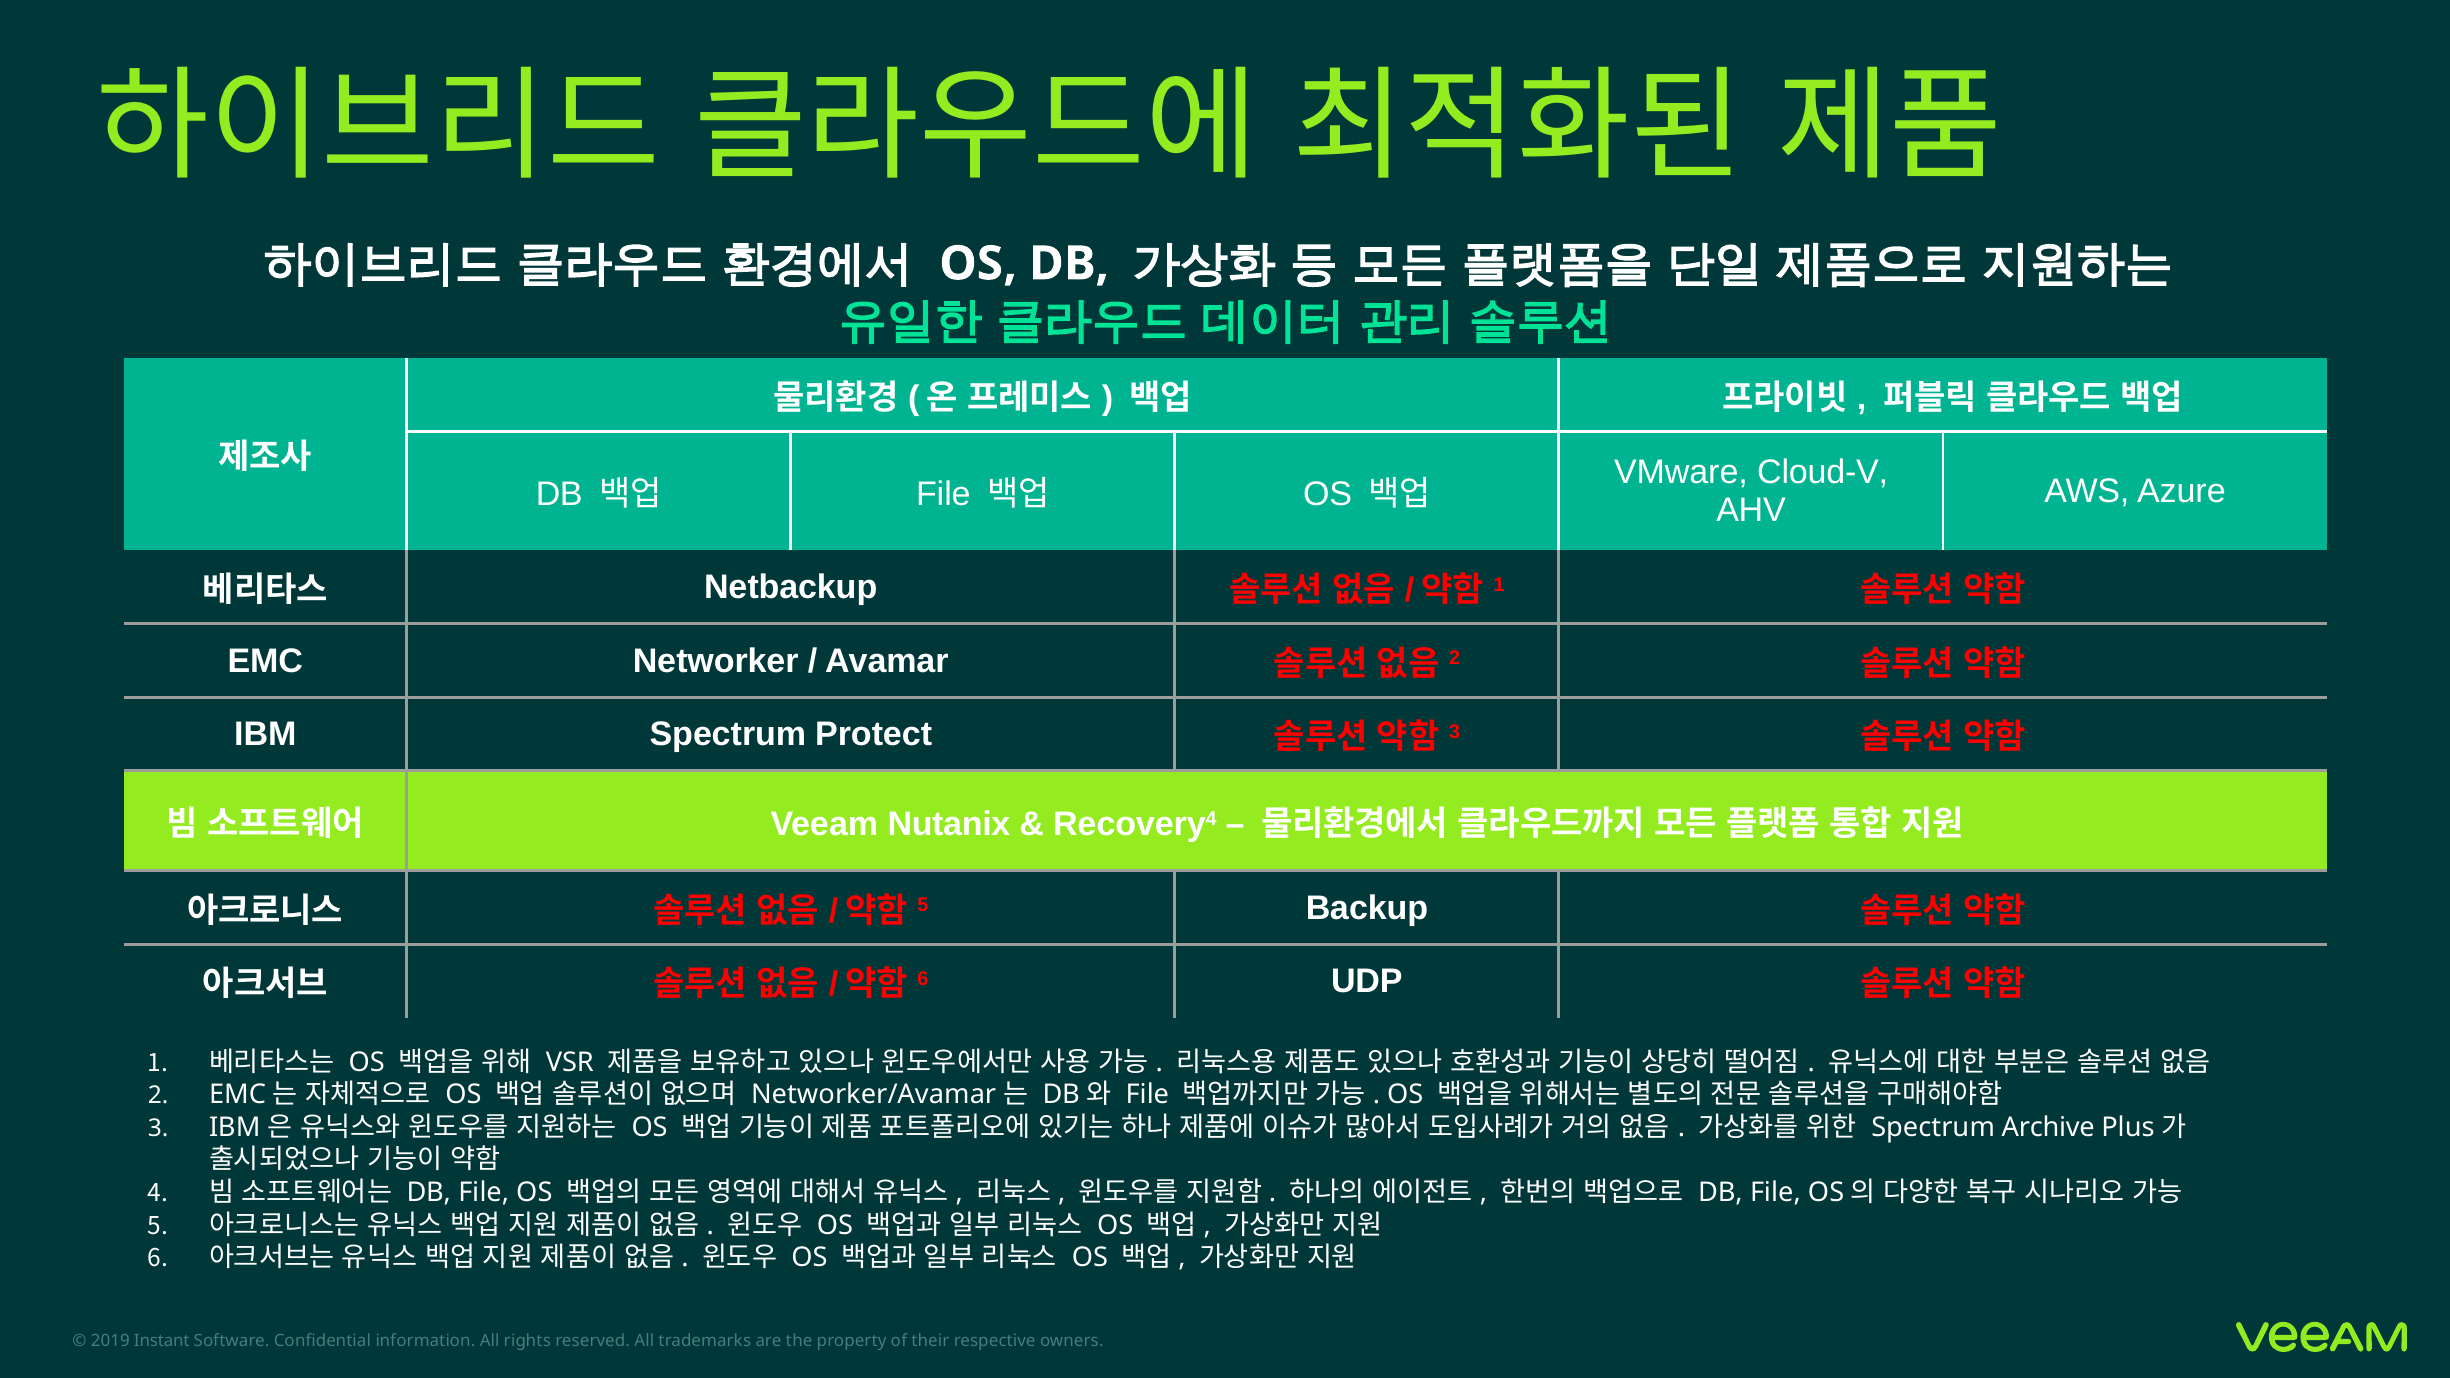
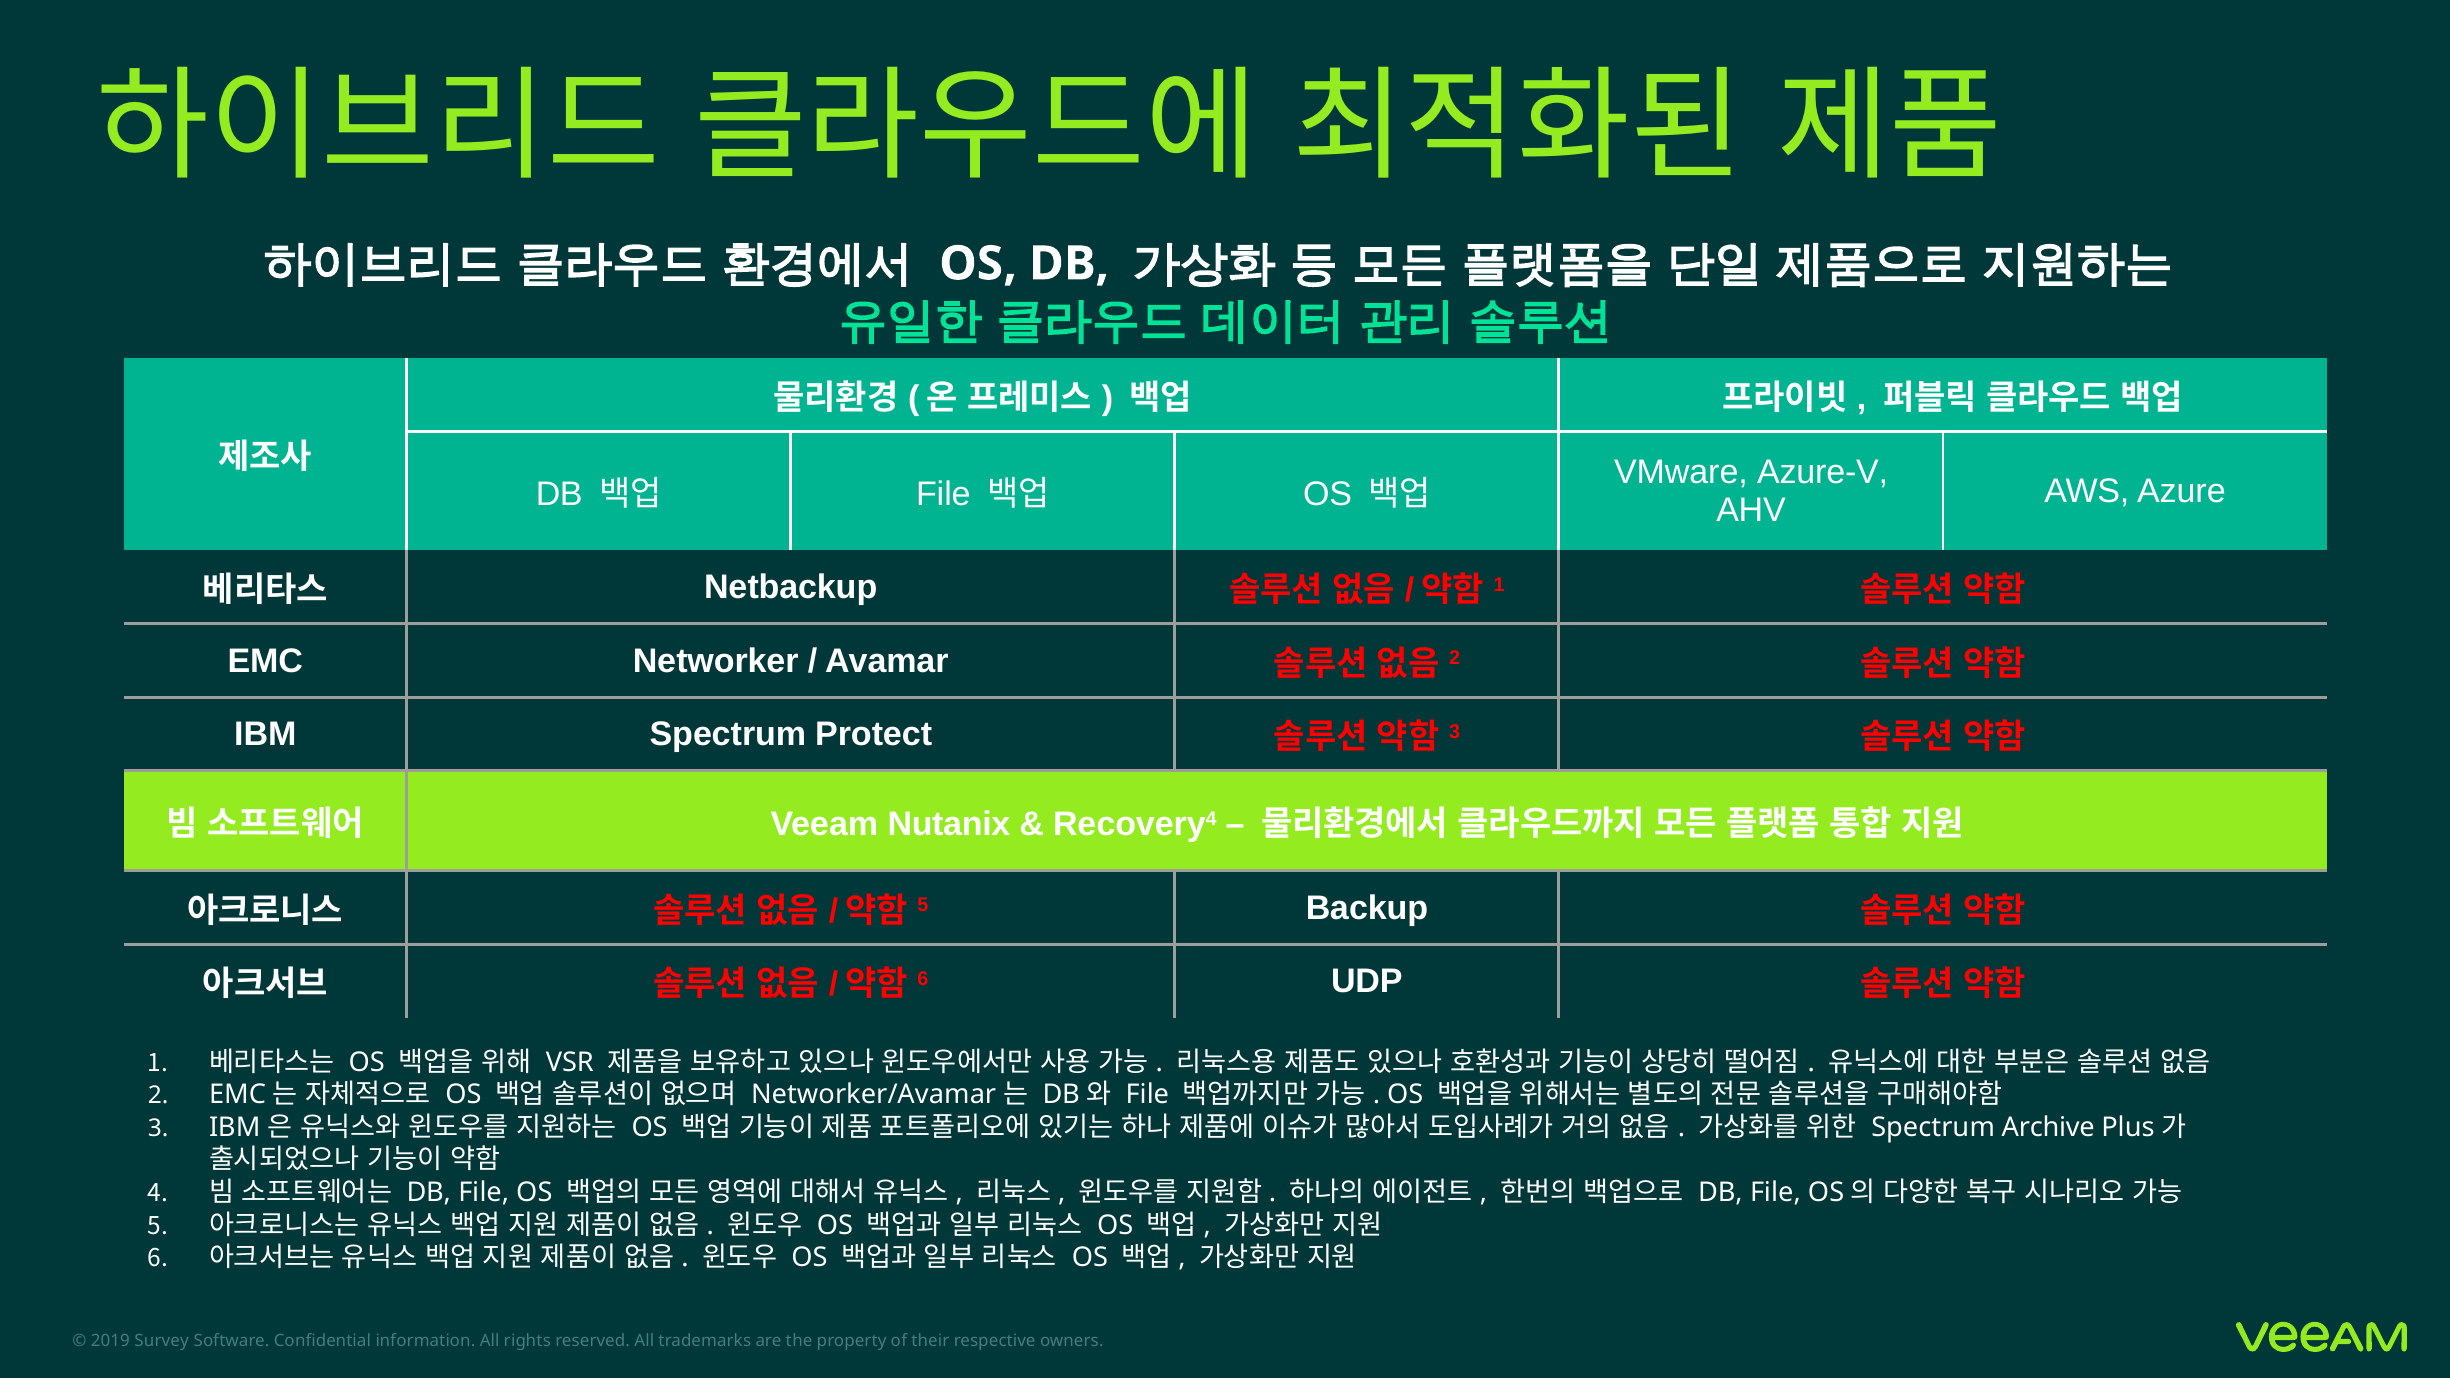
Cloud-V: Cloud-V -> Azure-V (1823, 472)
Instant: Instant -> Survey (162, 1341)
